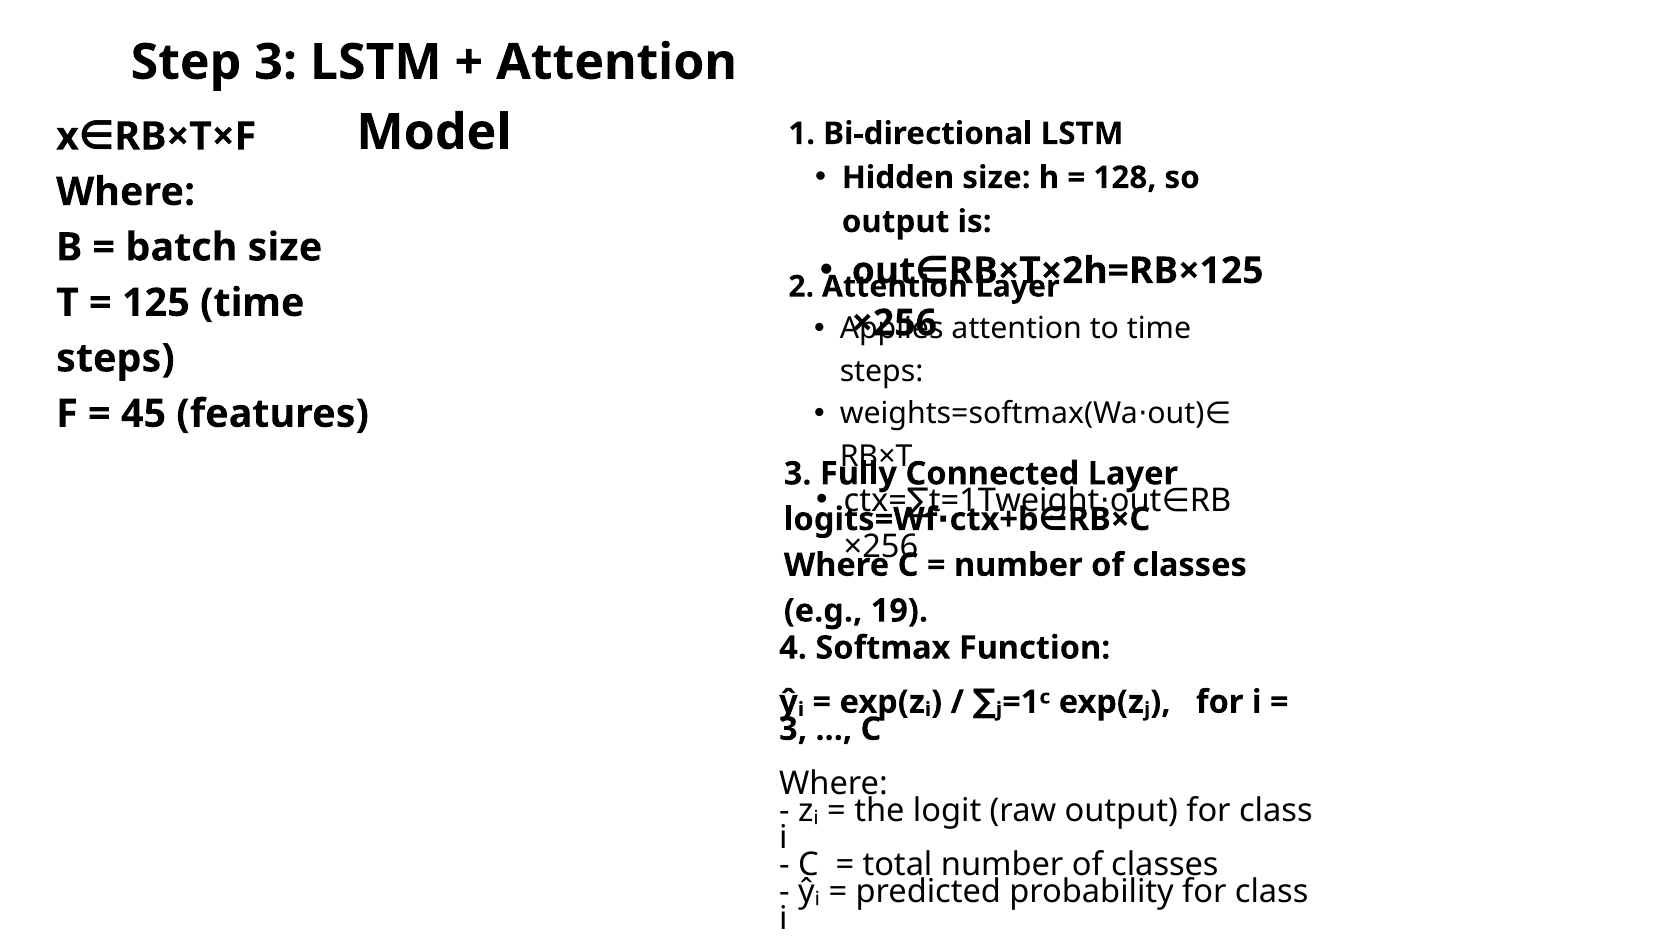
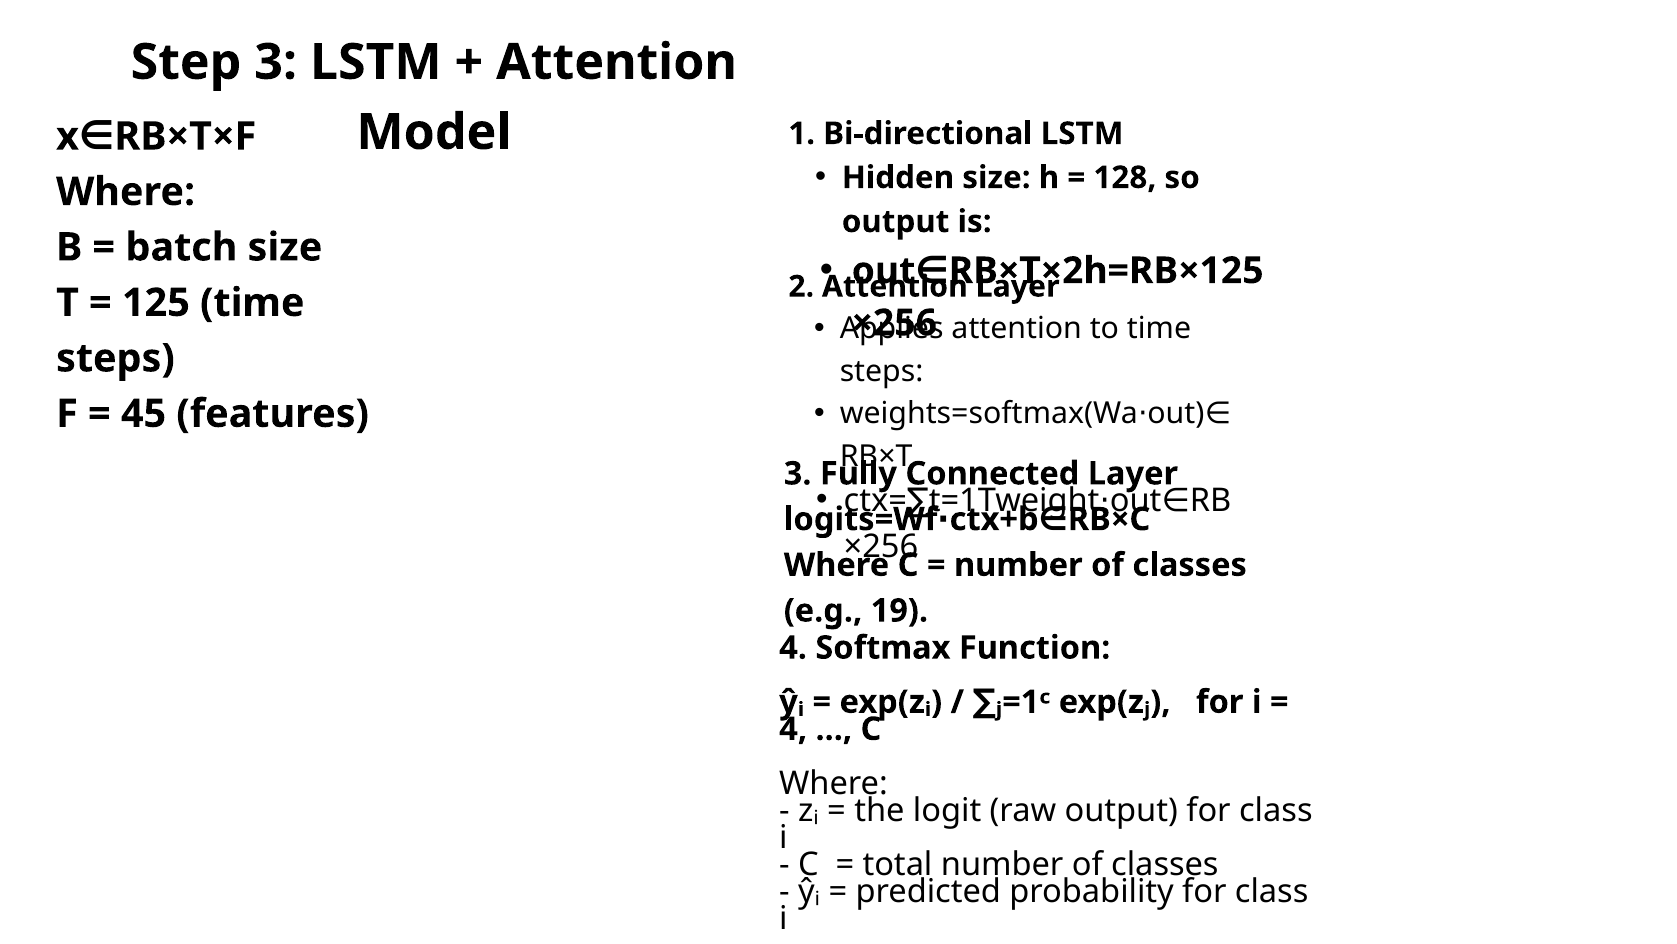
3: 3 -> 4 (793, 729)
